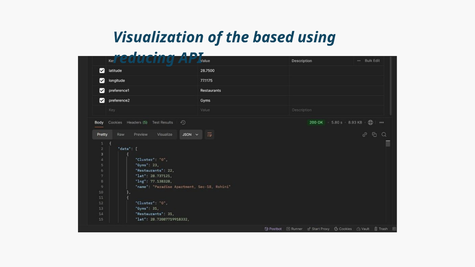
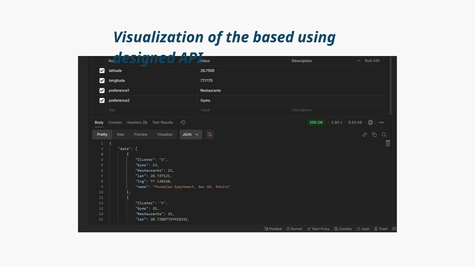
reducing: reducing -> designed (144, 58)
